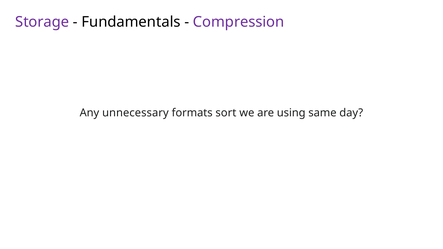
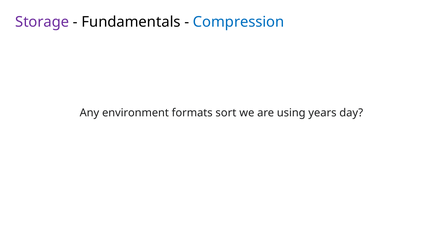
Compression colour: purple -> blue (239, 22)
unnecessary: unnecessary -> environment (136, 113)
same: same -> years (322, 113)
